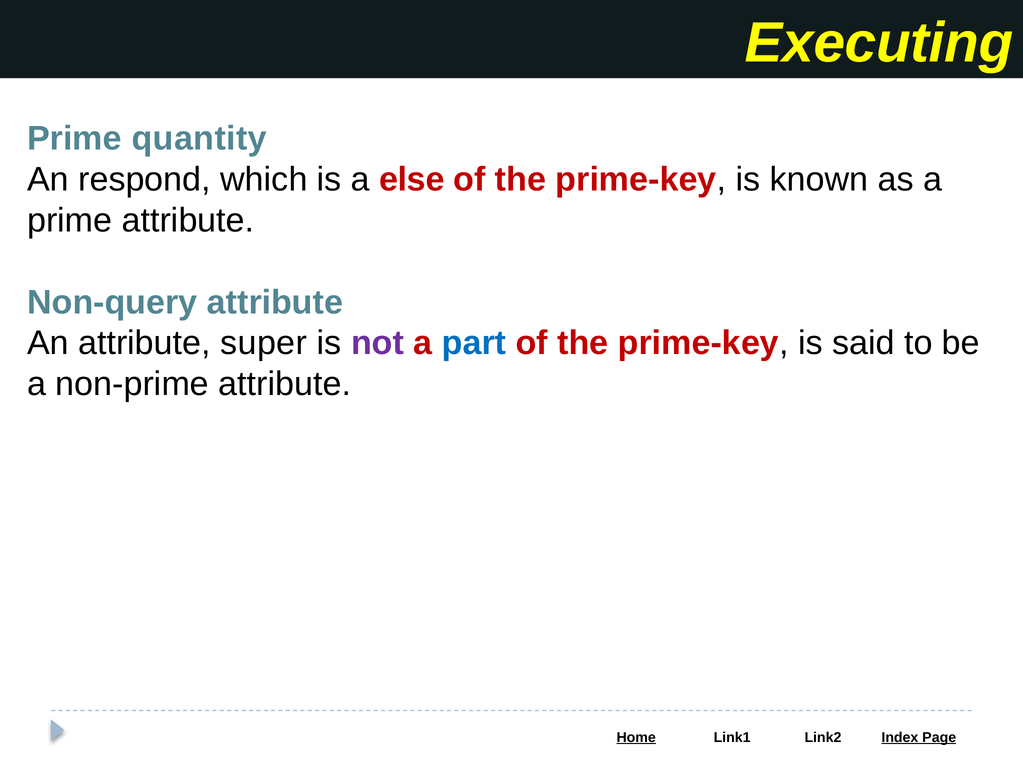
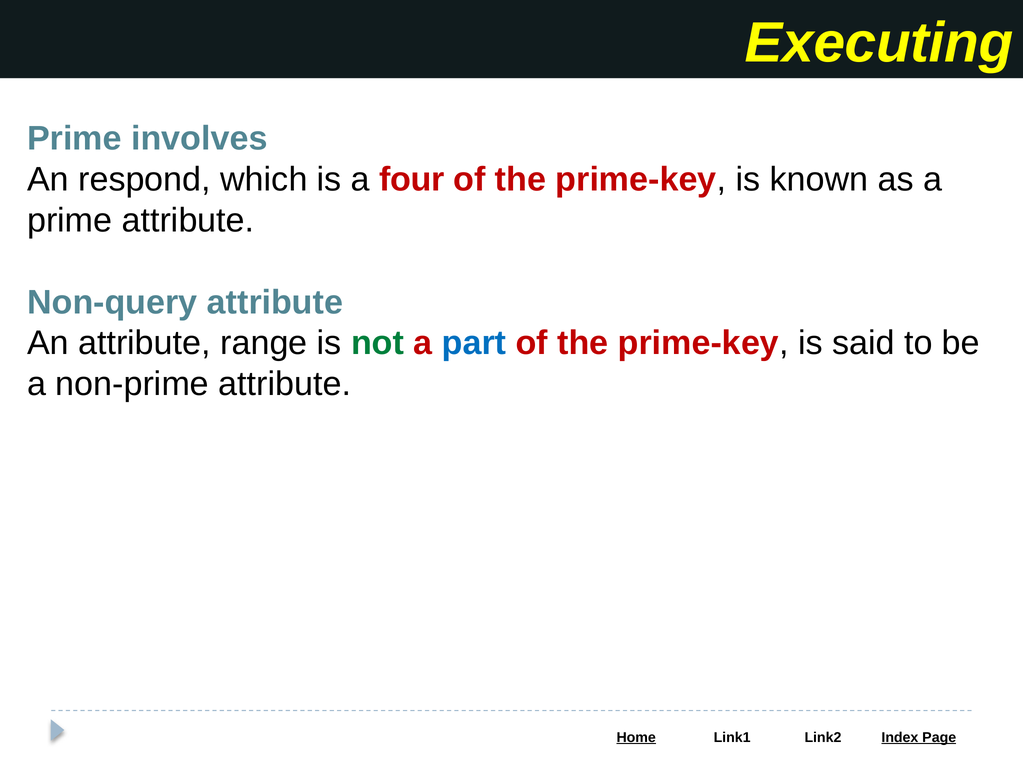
quantity: quantity -> involves (199, 139)
else: else -> four (412, 180)
super: super -> range (264, 343)
not colour: purple -> green (378, 343)
